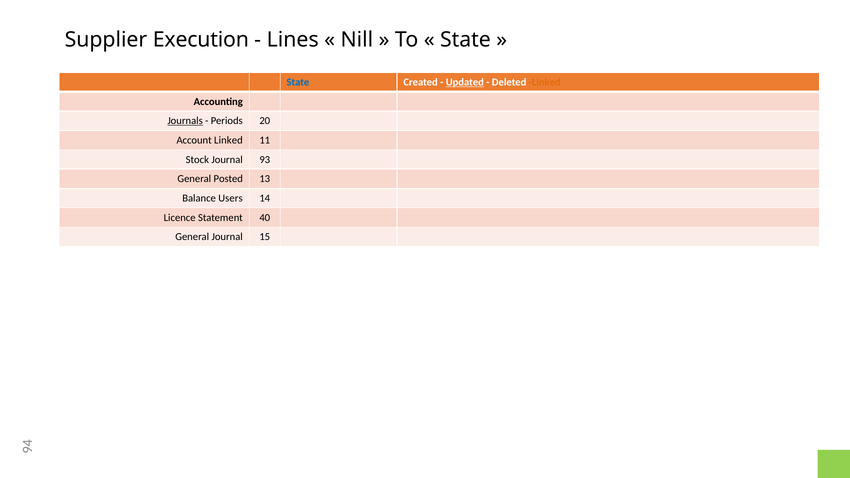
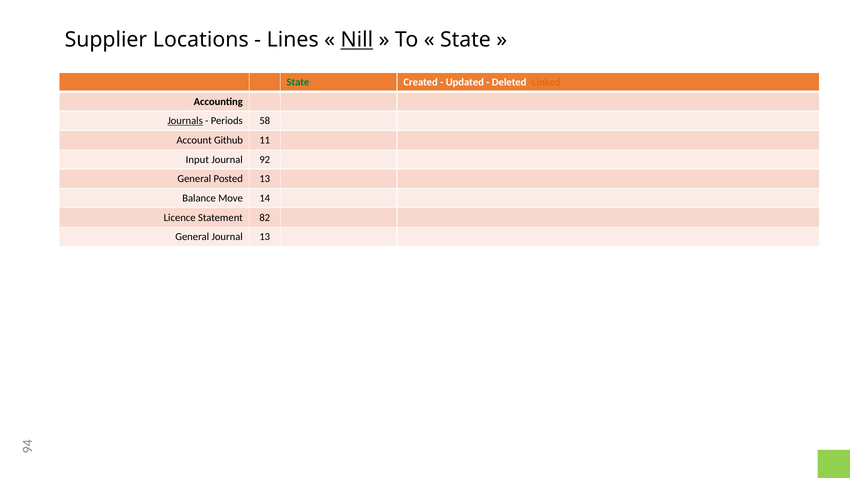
Execution: Execution -> Locations (201, 40)
Nill underline: none -> present (357, 40)
State colour: blue -> green (298, 82)
Updated underline: present -> none (465, 82)
20: 20 -> 58 (265, 121)
Account Linked: Linked -> Github (229, 140)
Stock: Stock -> Input (197, 160)
93: 93 -> 92 (265, 160)
Users: Users -> Move (231, 198)
40: 40 -> 82 (265, 218)
Journal 15: 15 -> 13 (265, 237)
